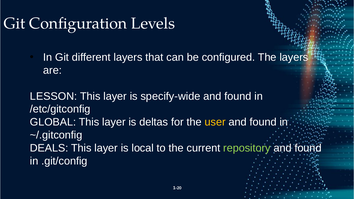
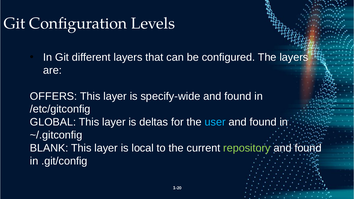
LESSON: LESSON -> OFFERS (54, 96)
user colour: yellow -> light blue (215, 122)
DEALS: DEALS -> BLANK (49, 148)
